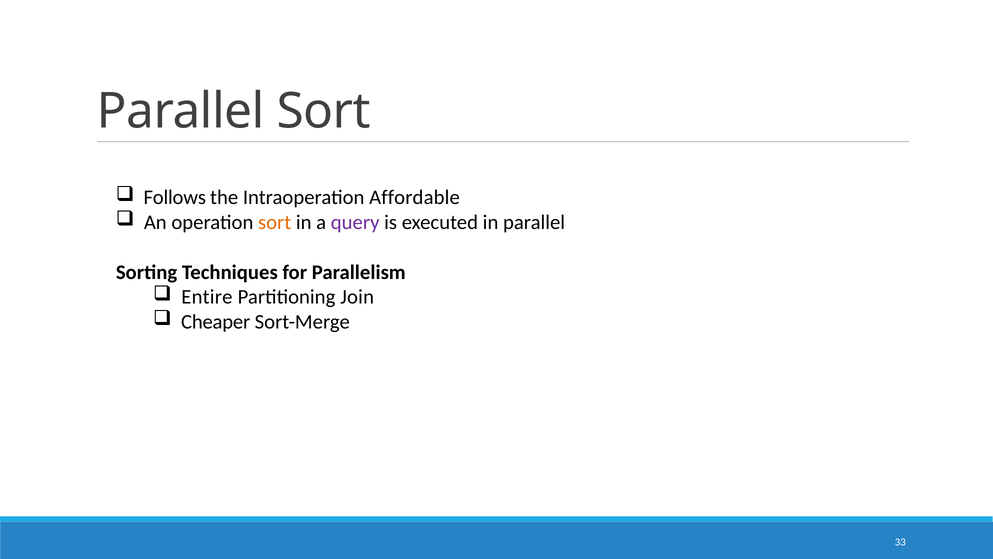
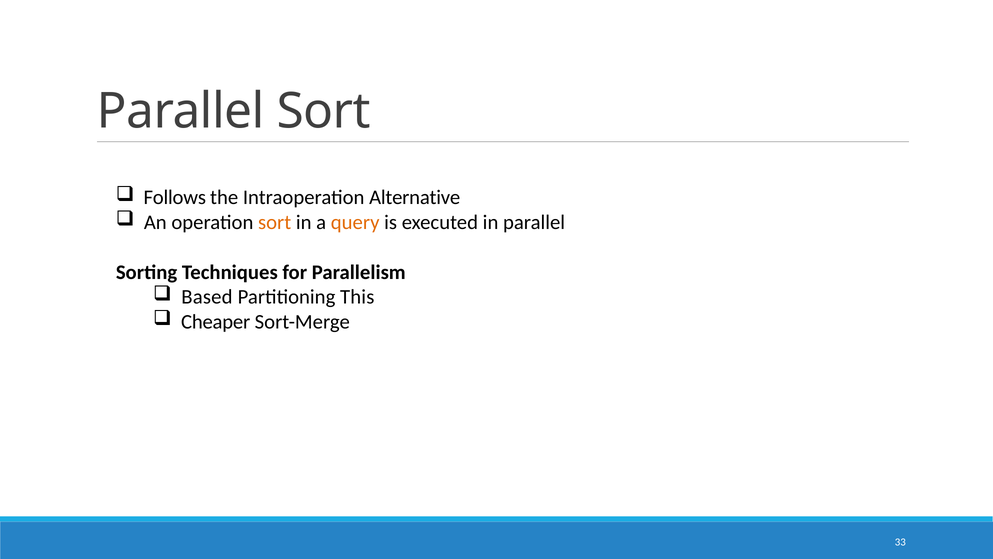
Affordable: Affordable -> Alternative (415, 197)
query colour: purple -> orange (355, 222)
Entire: Entire -> Based (207, 297)
Join: Join -> This (357, 297)
